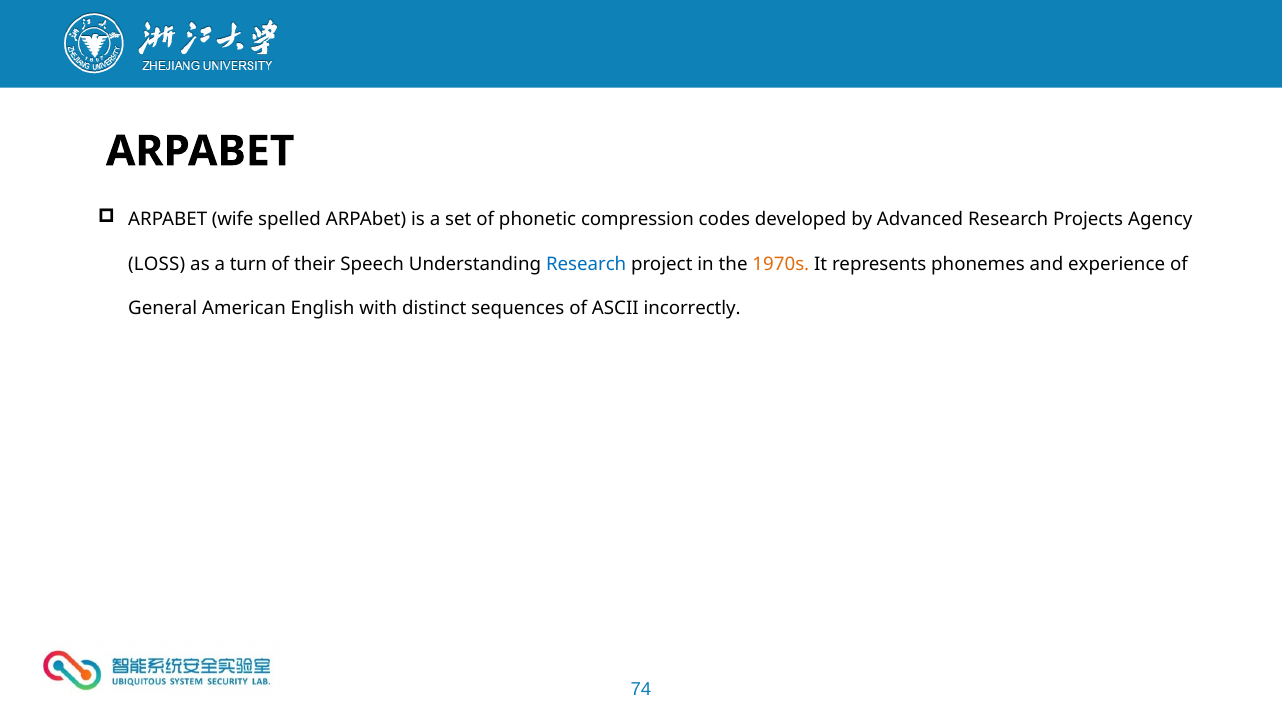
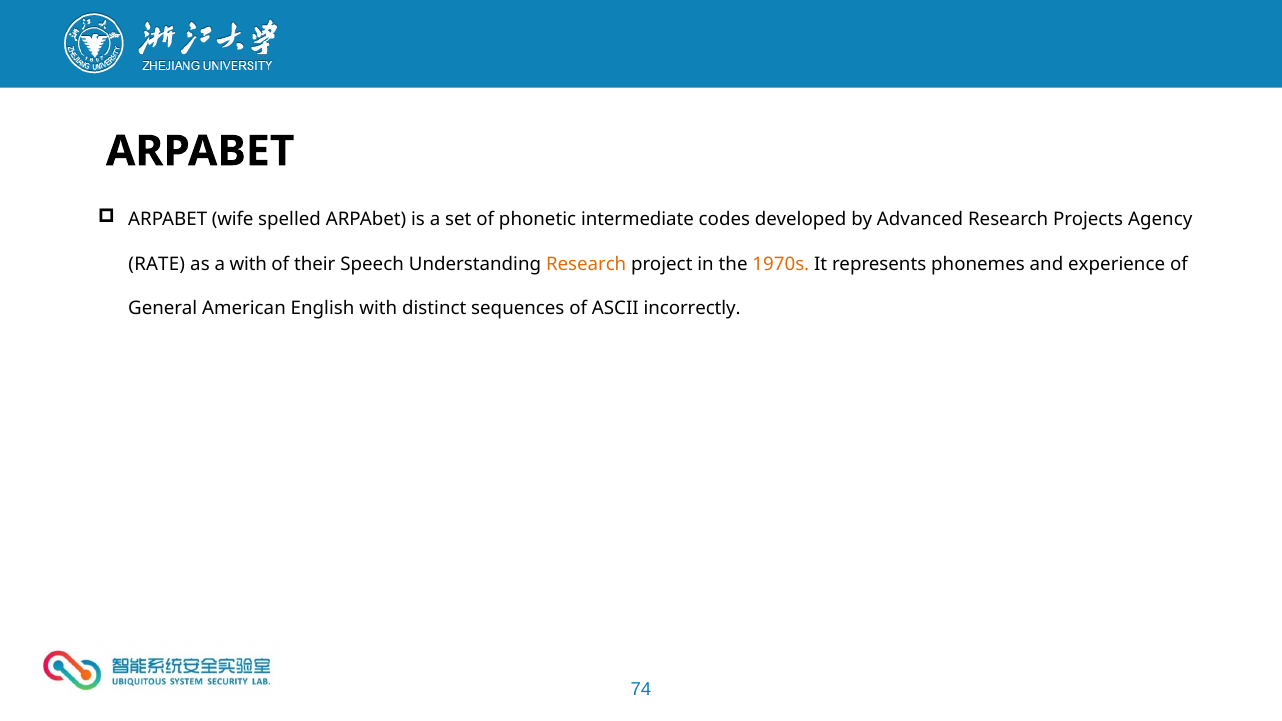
compression: compression -> intermediate (637, 219)
LOSS: LOSS -> RATE (157, 264)
a turn: turn -> with (248, 264)
Research colour: blue -> orange (586, 264)
